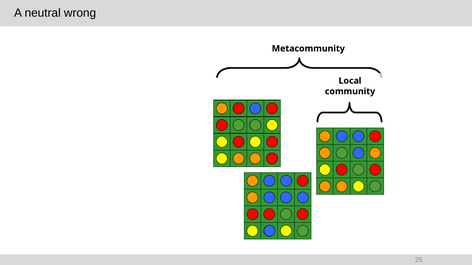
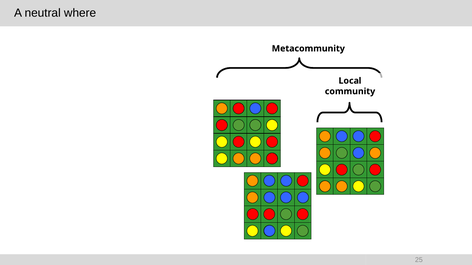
wrong: wrong -> where (80, 13)
